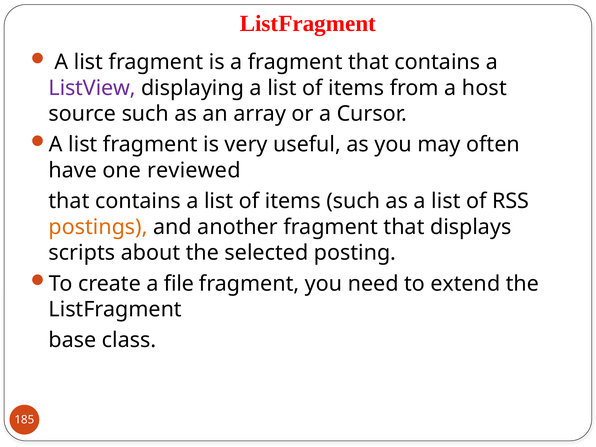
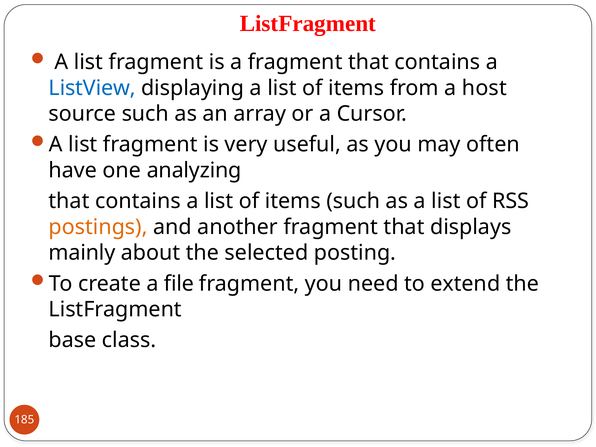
ListView colour: purple -> blue (92, 88)
reviewed: reviewed -> analyzing (194, 170)
scripts: scripts -> mainly (82, 253)
